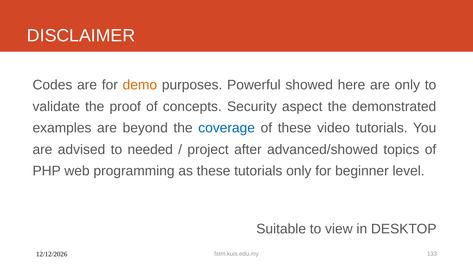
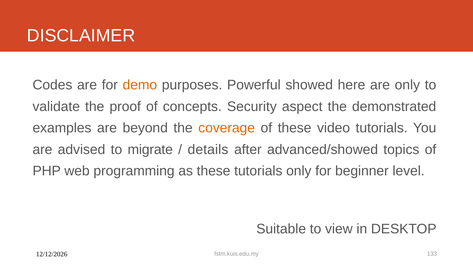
coverage colour: blue -> orange (227, 128)
needed: needed -> migrate (150, 150)
project: project -> details (208, 150)
